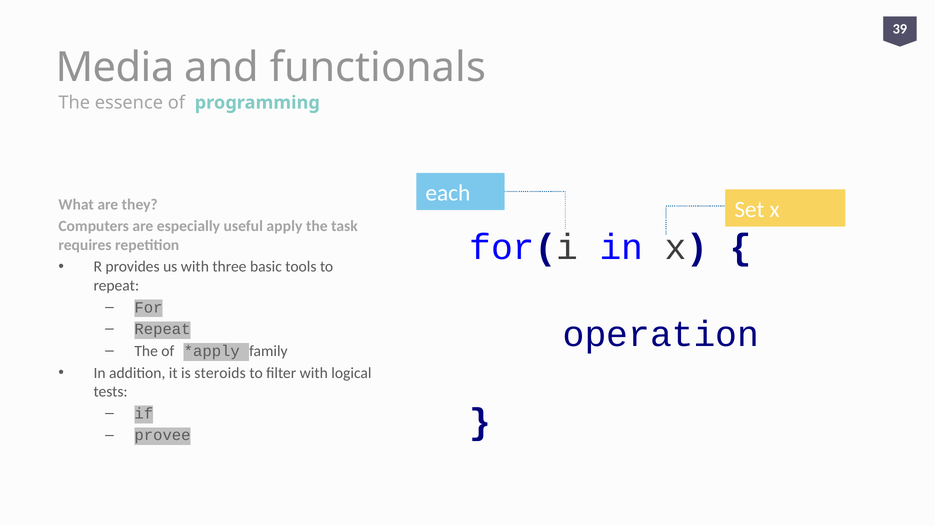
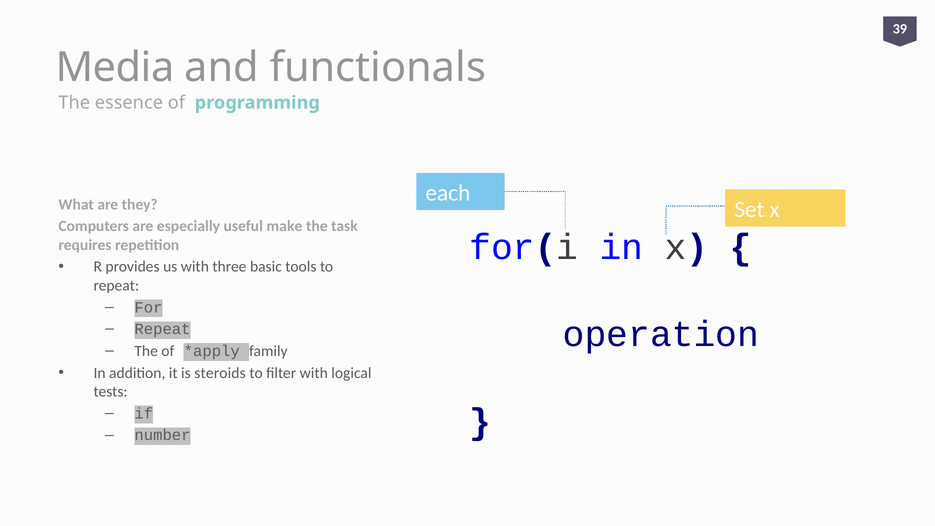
apply: apply -> make (284, 226)
provee: provee -> number (163, 435)
